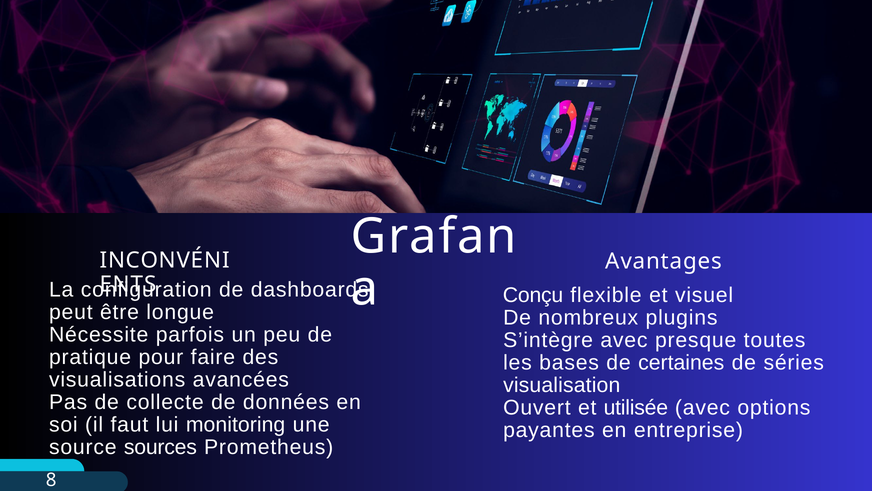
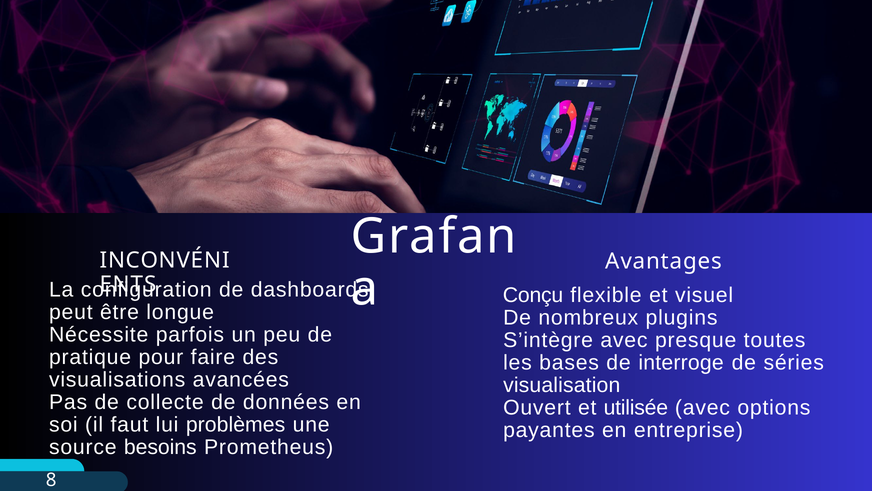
certaines: certaines -> interroge (681, 362)
monitoring: monitoring -> problèmes (236, 424)
sources: sources -> besoins (160, 447)
